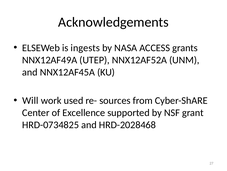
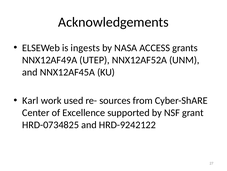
Will: Will -> Karl (30, 100)
HRD-2028468: HRD-2028468 -> HRD-9242122 (127, 124)
